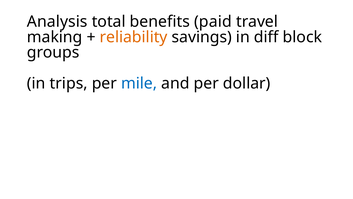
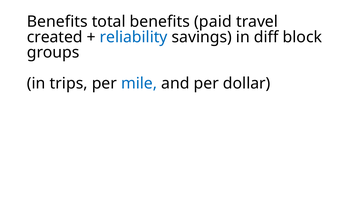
Analysis: Analysis -> Benefits (57, 22)
making: making -> created (55, 37)
reliability colour: orange -> blue (134, 37)
